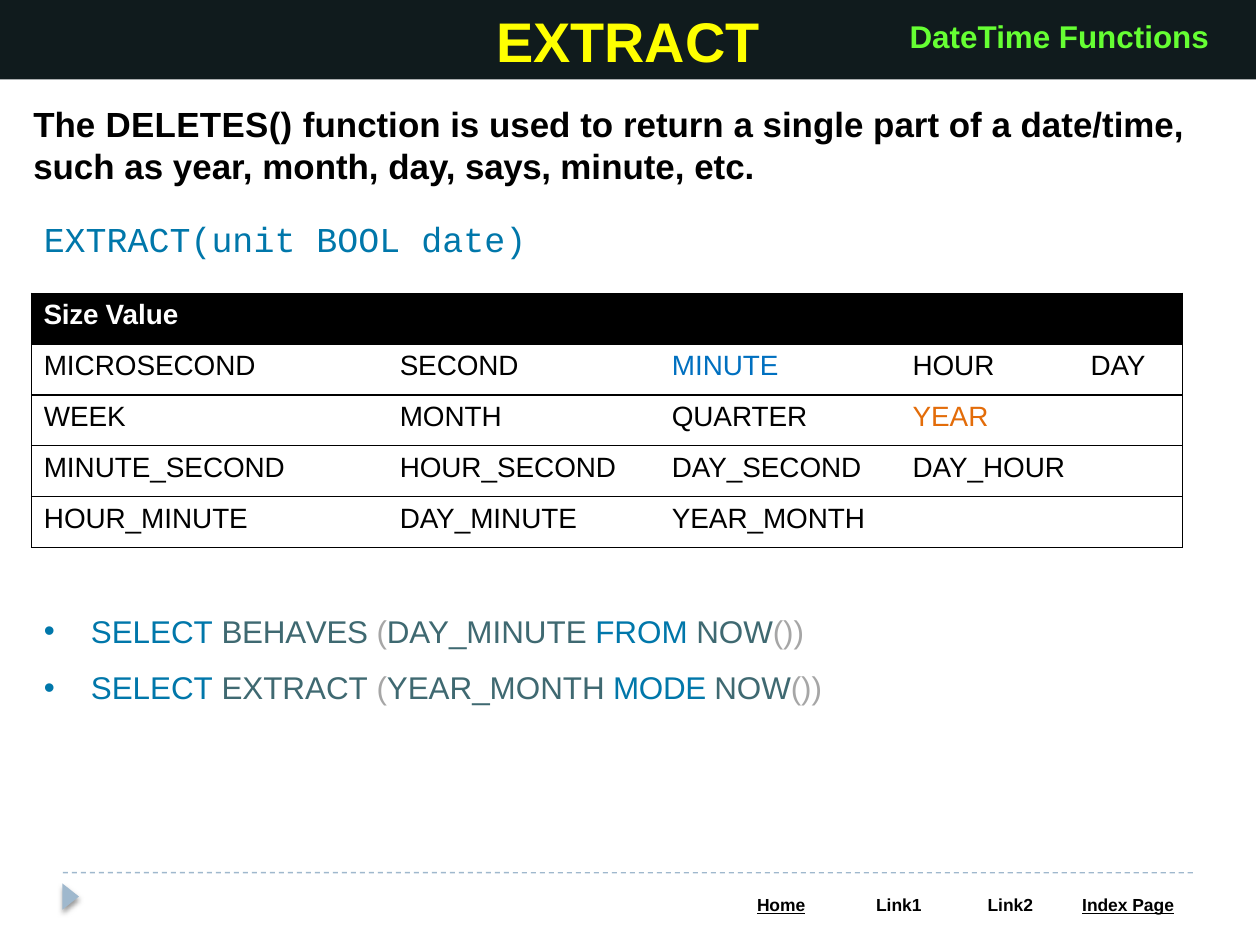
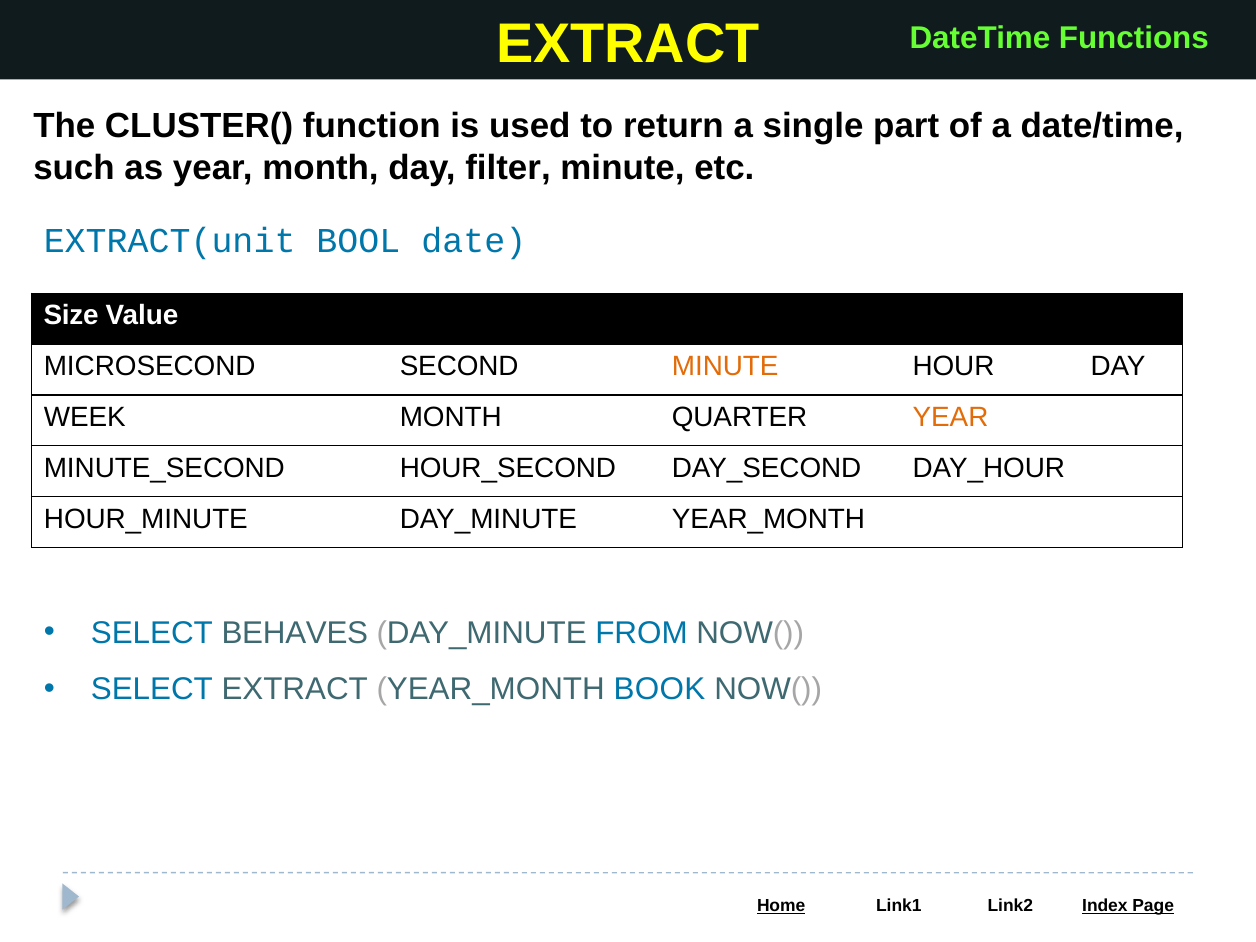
DELETES(: DELETES( -> CLUSTER( (199, 126)
says: says -> filter (508, 168)
MINUTE colour: blue -> orange (725, 366)
MODE: MODE -> BOOK (659, 690)
